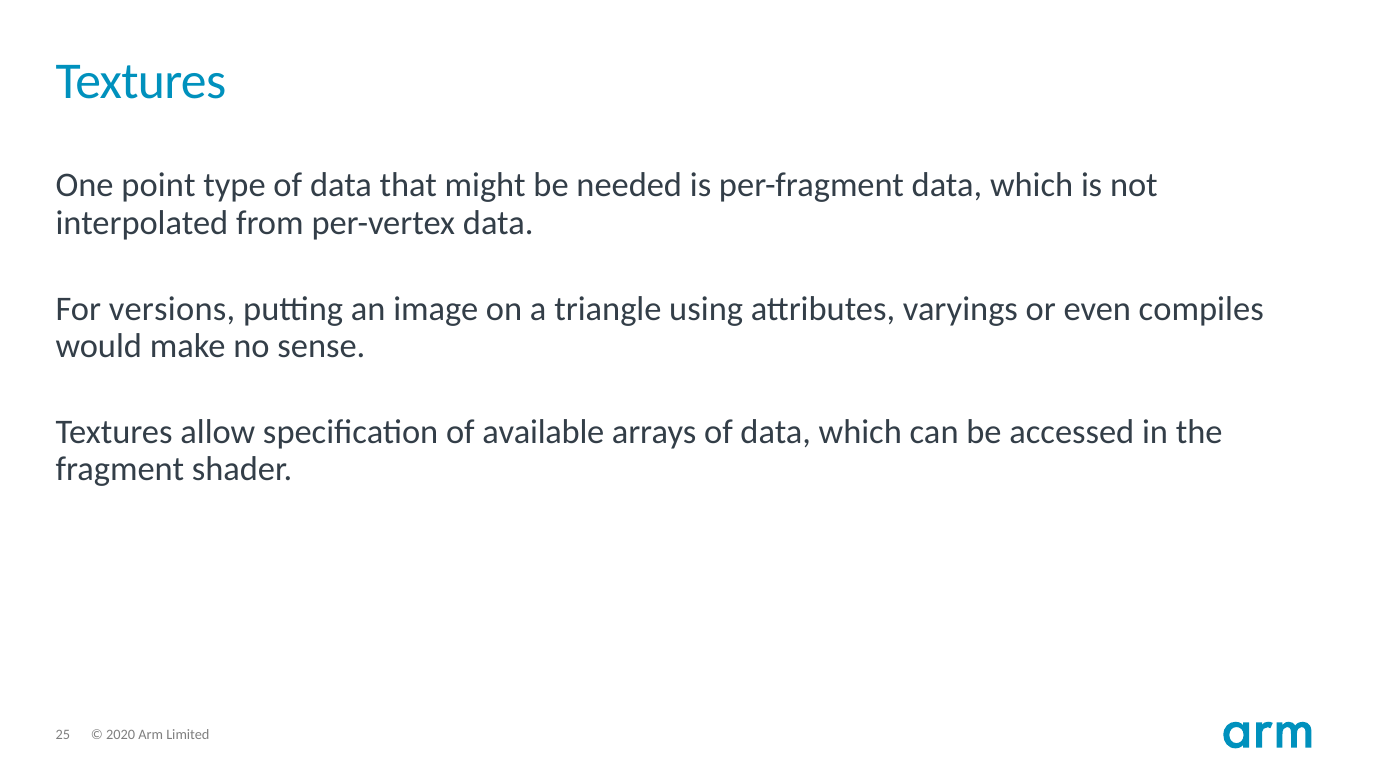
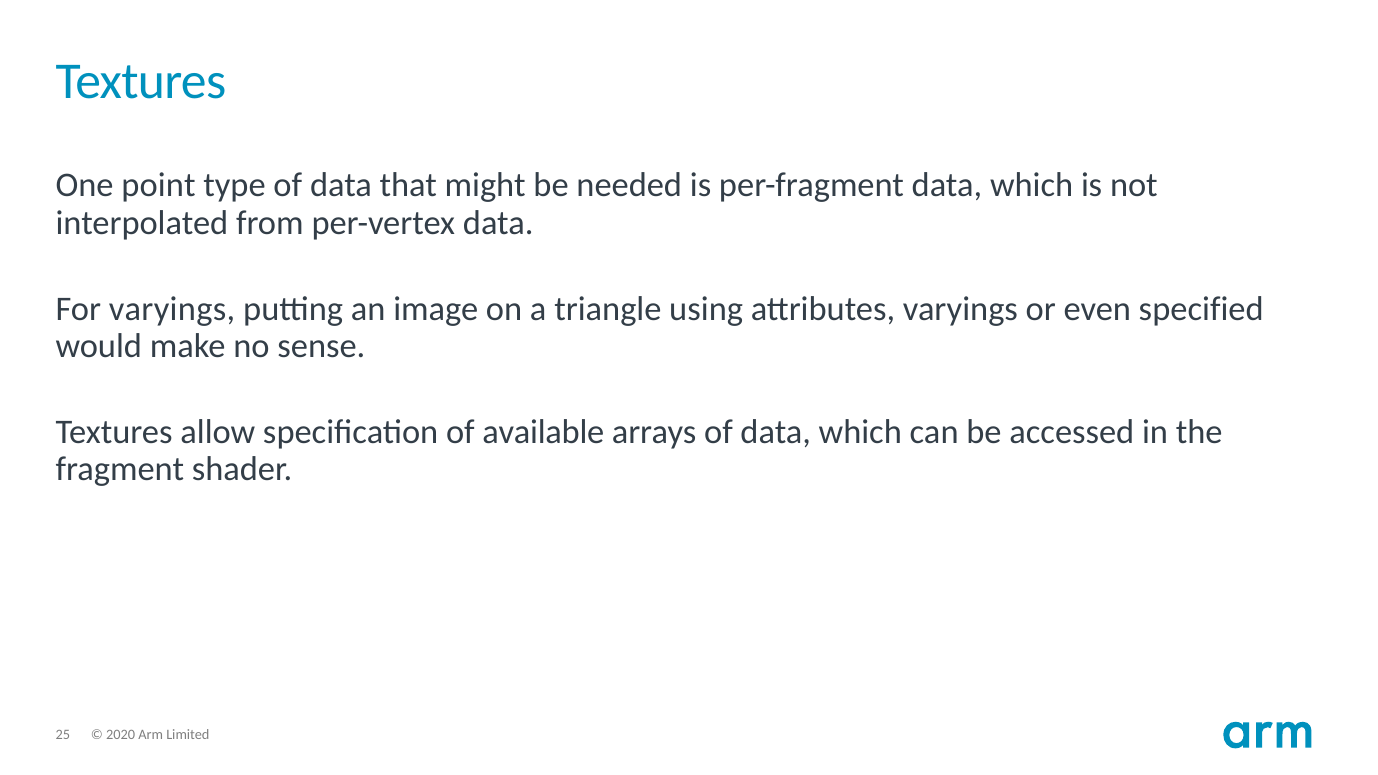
For versions: versions -> varyings (172, 309)
compiles: compiles -> specified (1201, 309)
